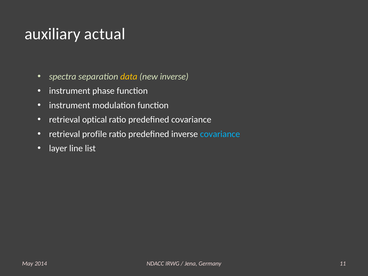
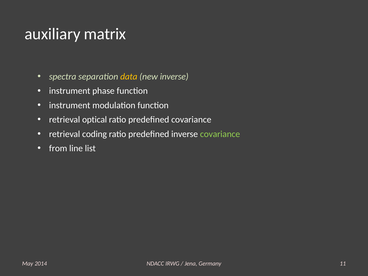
actual: actual -> matrix (105, 34)
profile: profile -> coding (95, 134)
covariance colour: light blue -> light green (220, 134)
layer: layer -> from (58, 148)
